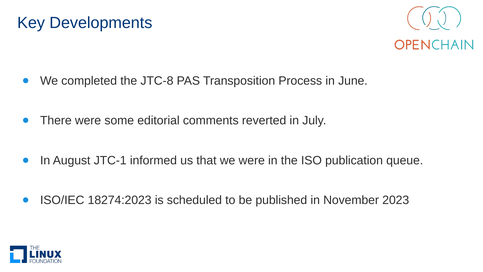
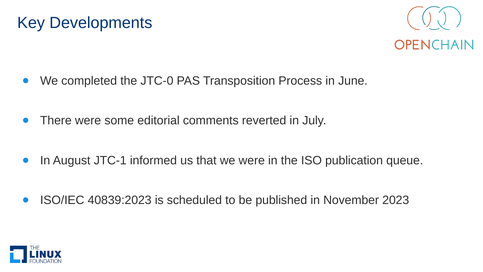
JTC-8: JTC-8 -> JTC-0 (157, 81)
18274:2023: 18274:2023 -> 40839:2023 (120, 200)
